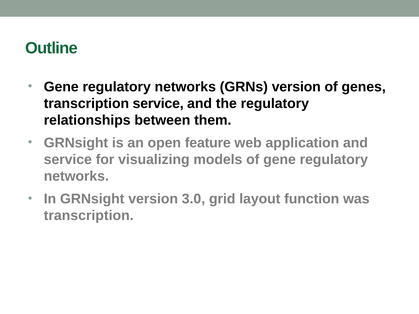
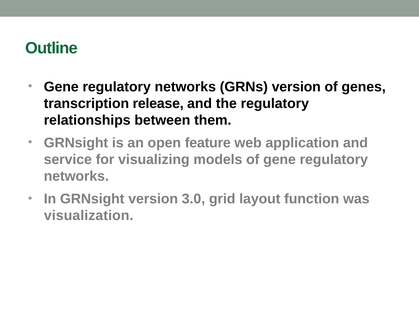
transcription service: service -> release (158, 104)
transcription: transcription -> visualization (89, 216)
